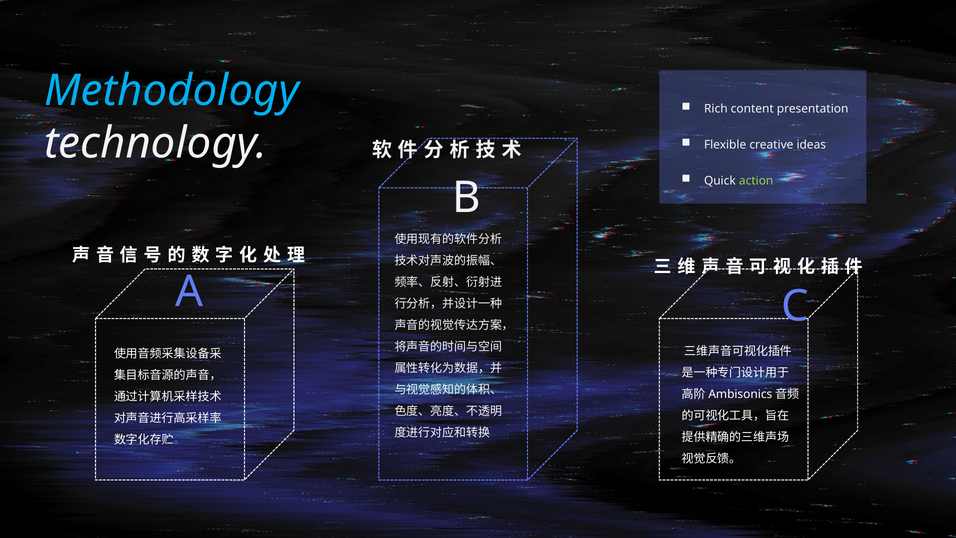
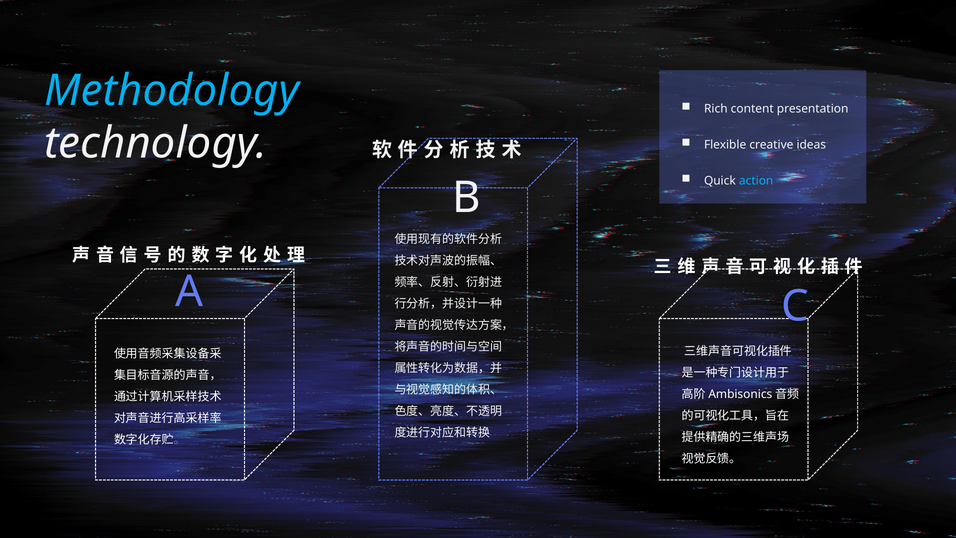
action colour: light green -> light blue (756, 181)
